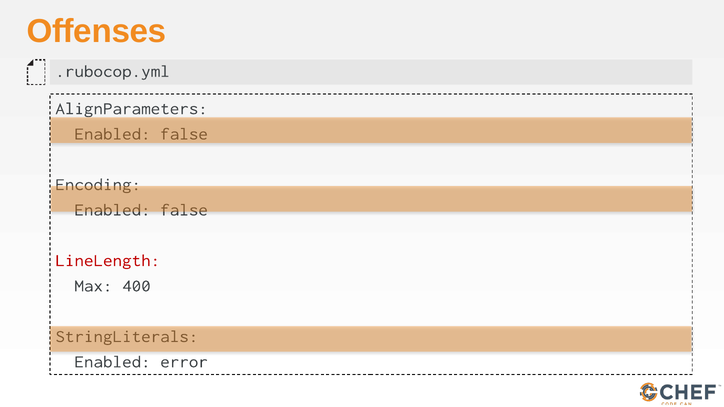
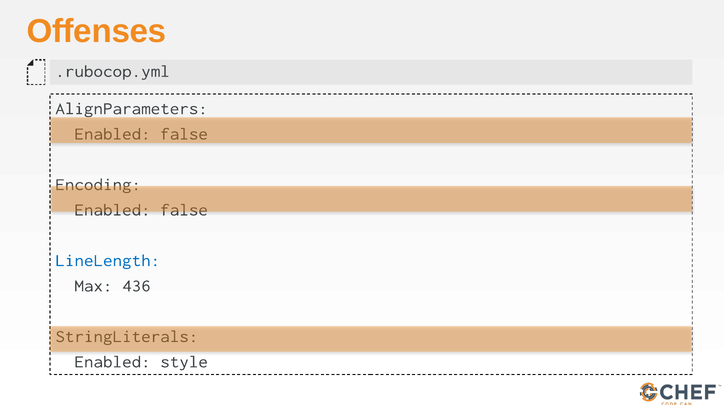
LineLength colour: red -> blue (108, 260)
400: 400 -> 436 (136, 286)
error: error -> style (184, 362)
